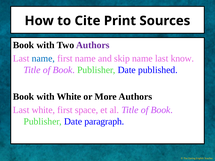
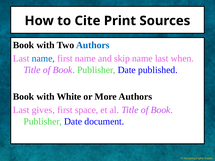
Authors colour: purple -> blue (93, 45)
know: know -> when (182, 59)
Last white: white -> gives (43, 110)
paragraph: paragraph -> document (104, 122)
